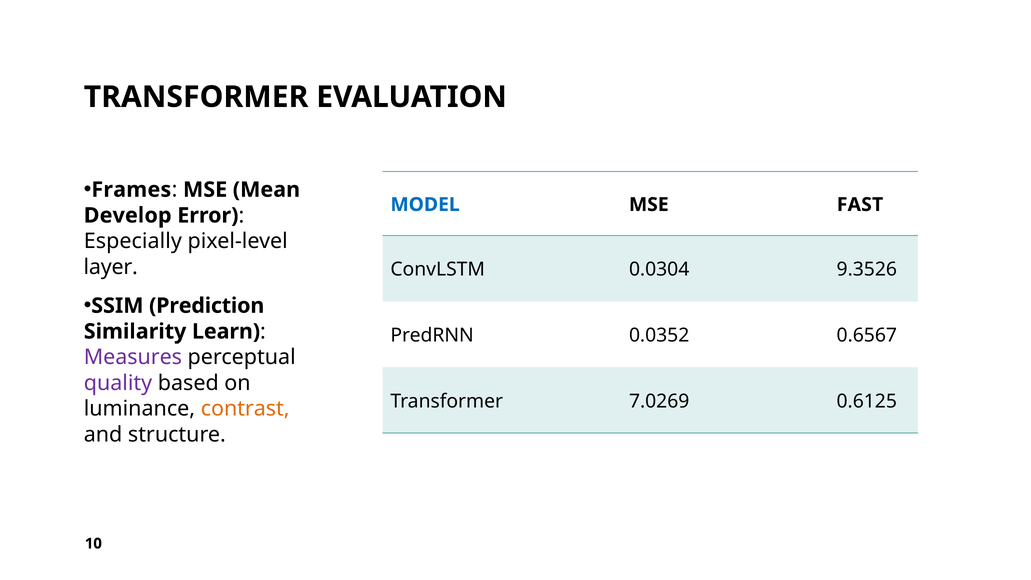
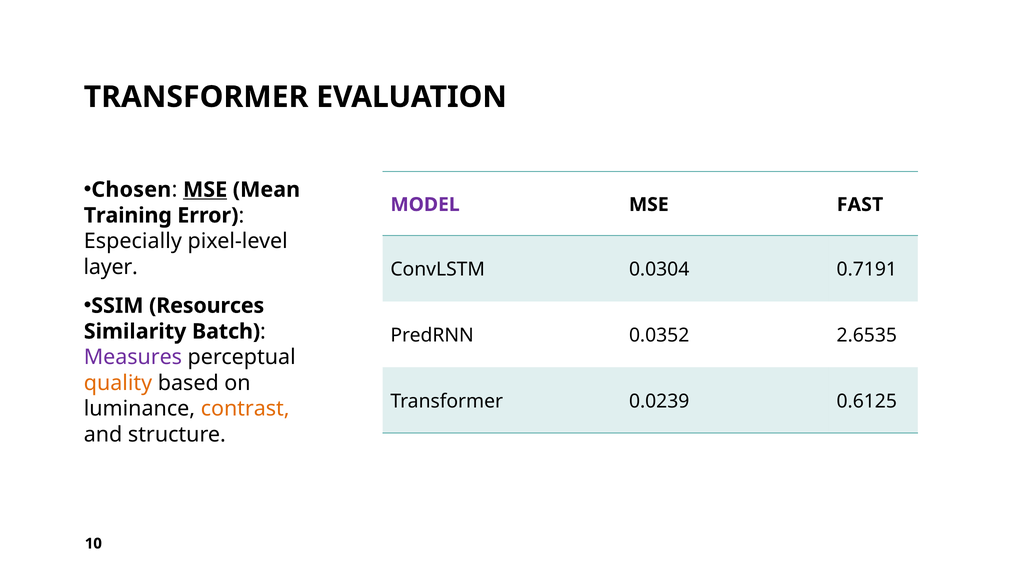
Frames: Frames -> Chosen (131, 190)
MSE underline: none -> present (205, 190)
MODEL colour: blue -> purple (425, 205)
Develop: Develop -> Training (128, 215)
9.3526: 9.3526 -> 0.7191 (867, 270)
Prediction: Prediction -> Resources (207, 306)
Learn: Learn -> Batch (226, 331)
0.6567: 0.6567 -> 2.6535 (867, 335)
quality colour: purple -> orange (118, 383)
7.0269: 7.0269 -> 0.0239 (659, 401)
